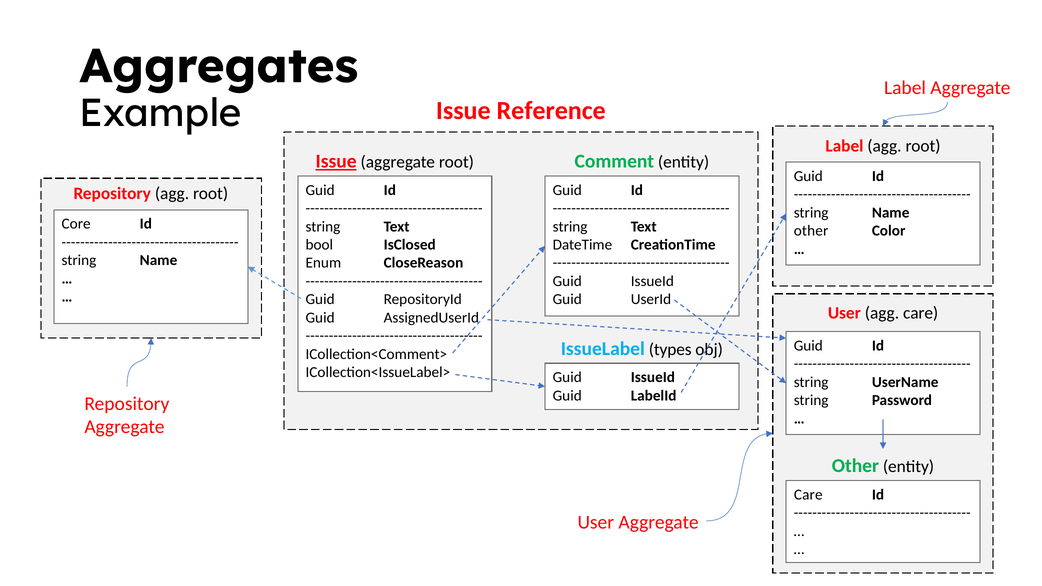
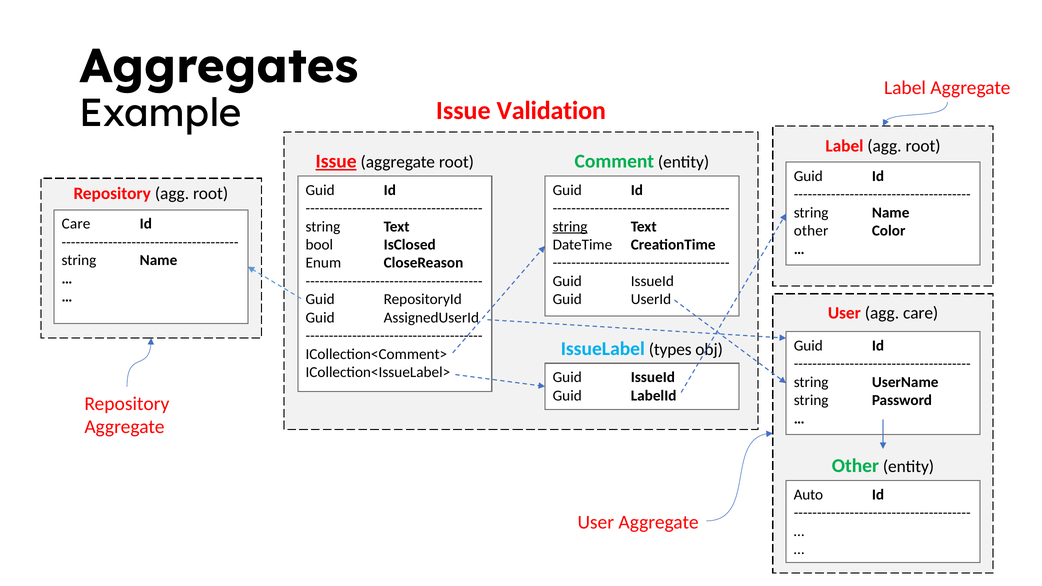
Reference: Reference -> Validation (551, 111)
Core: Core -> Care (76, 224)
string underline: none -> present (570, 227)
Care: Care -> Auto (808, 495)
